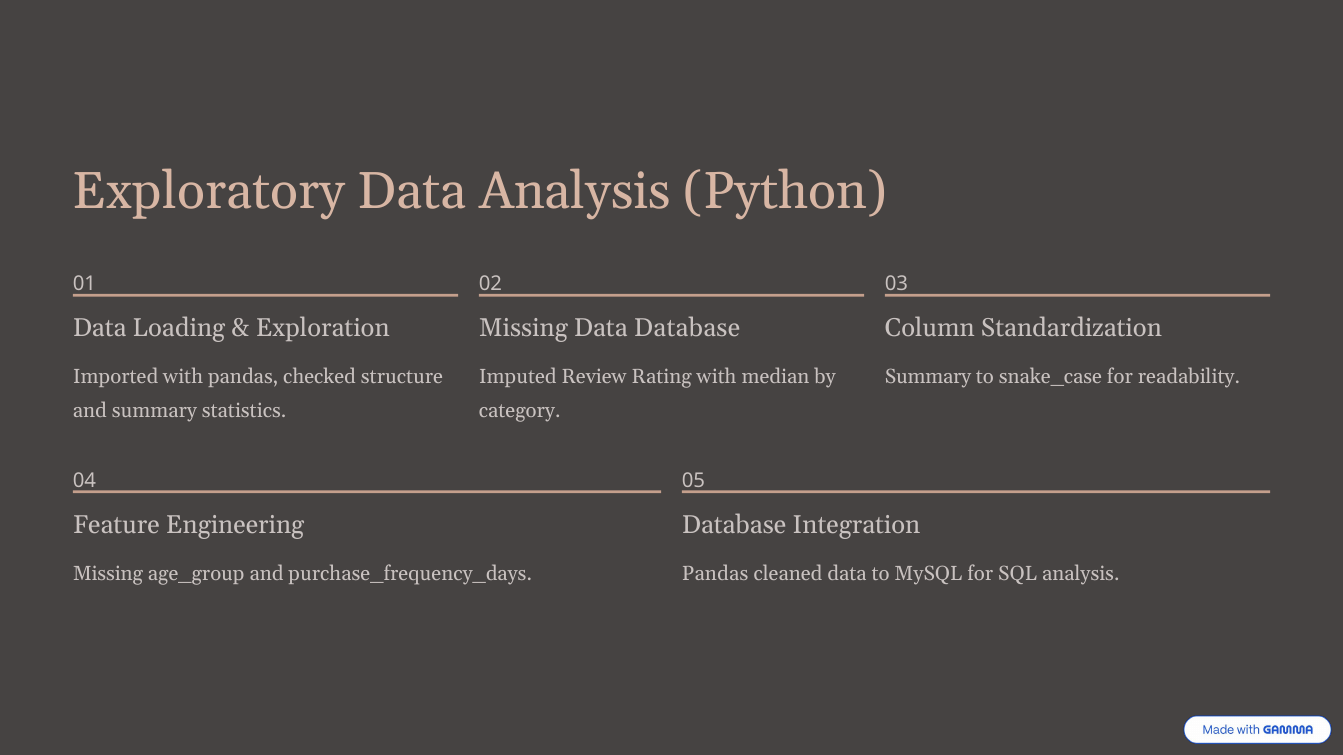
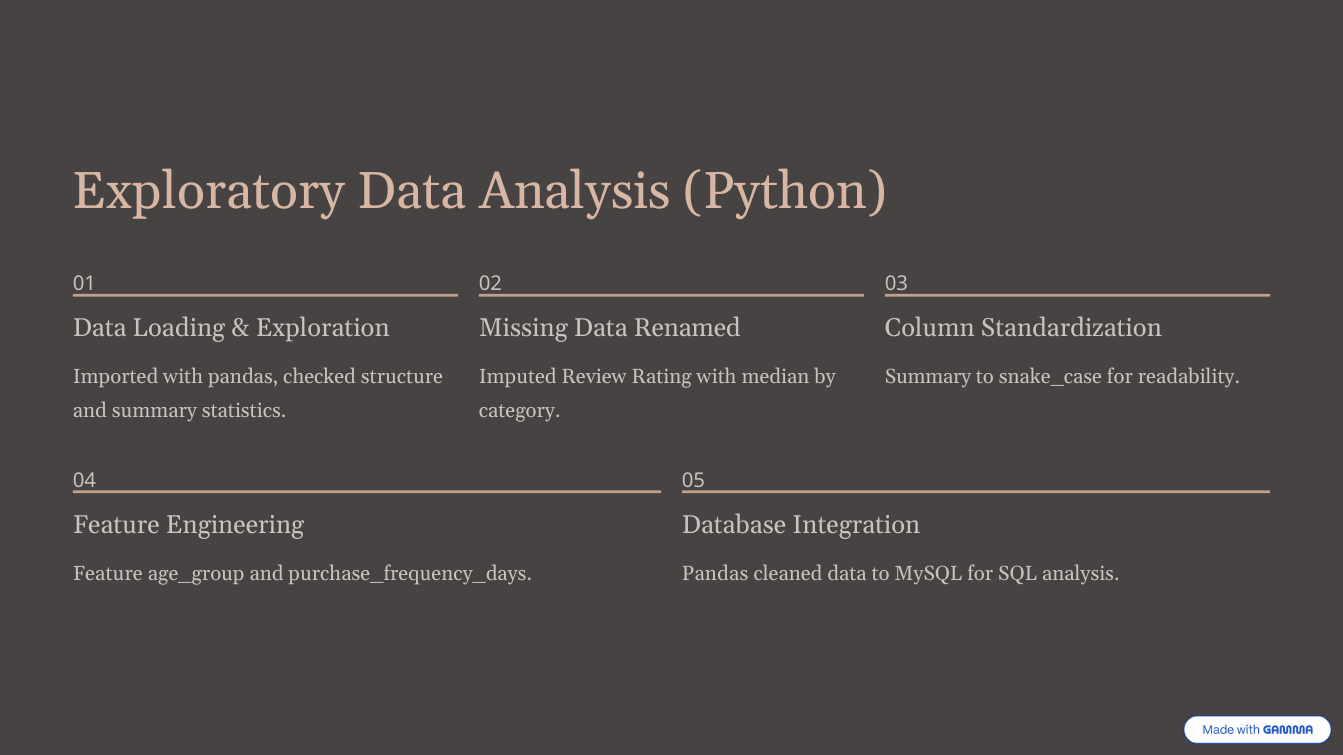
Data Database: Database -> Renamed (687, 329)
Missing: Missing -> Feature (108, 574)
